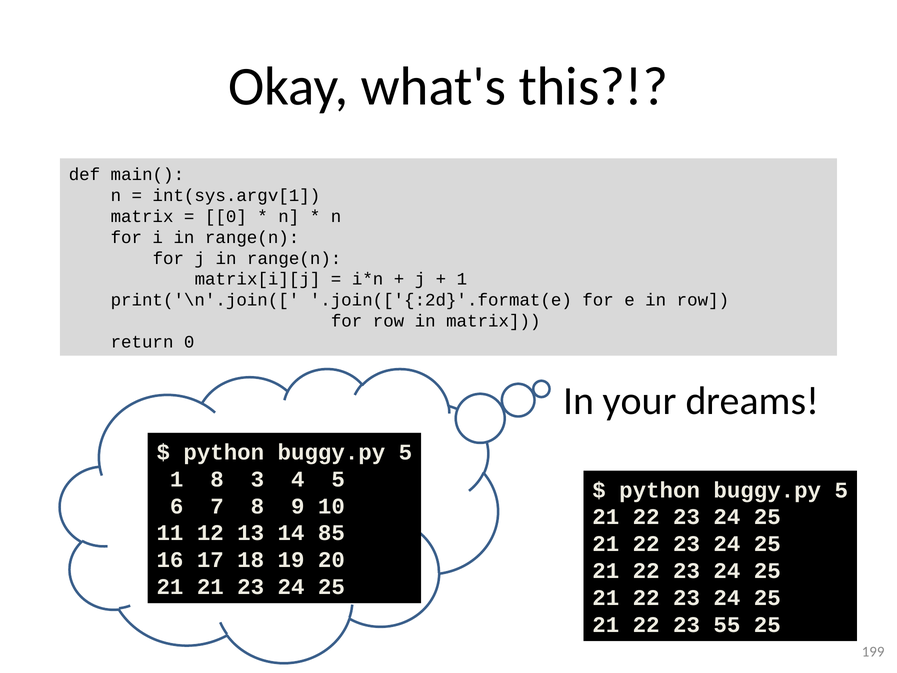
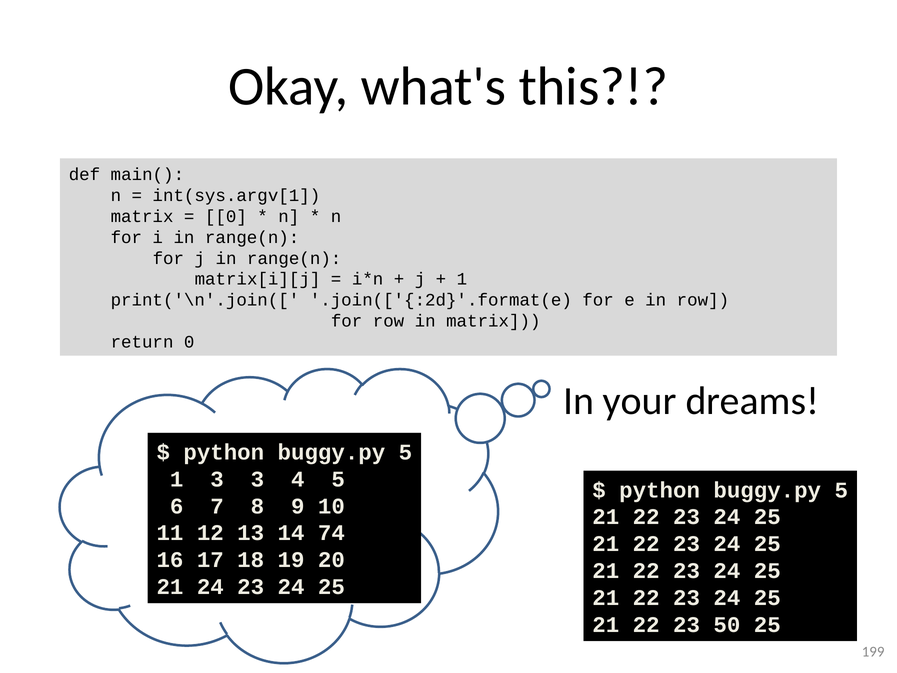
1 8: 8 -> 3 (217, 479)
85: 85 -> 74 (331, 533)
21 21: 21 -> 24 (210, 587)
55: 55 -> 50 (727, 625)
